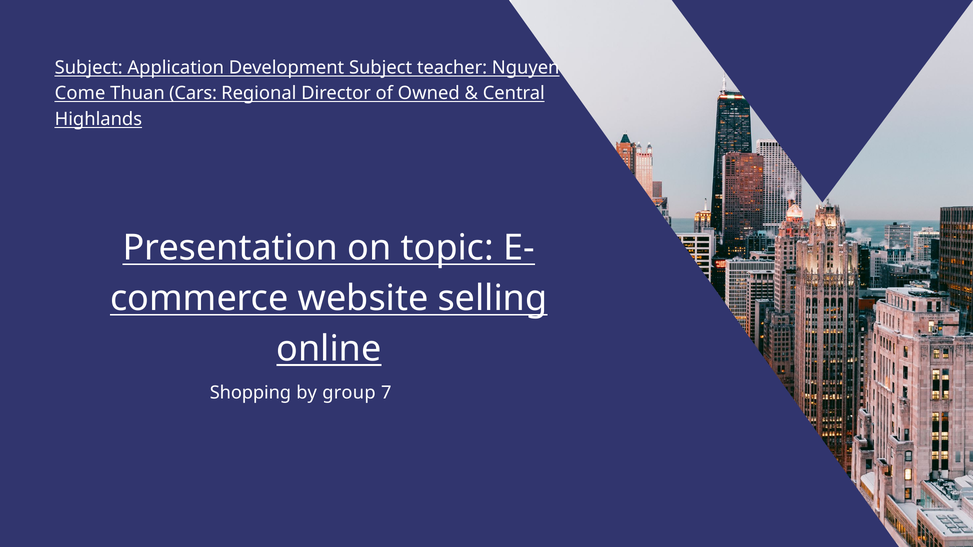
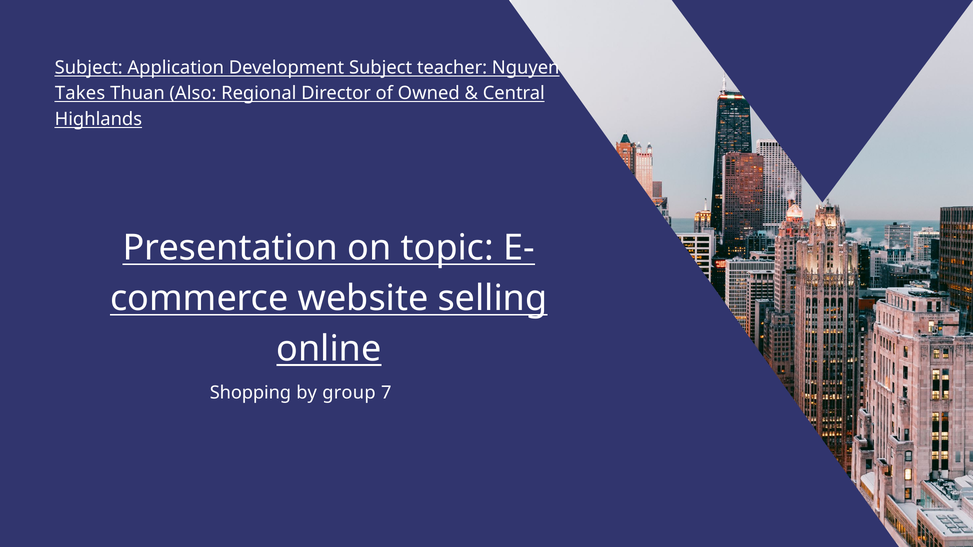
Come: Come -> Takes (80, 93)
Cars: Cars -> Also (193, 93)
